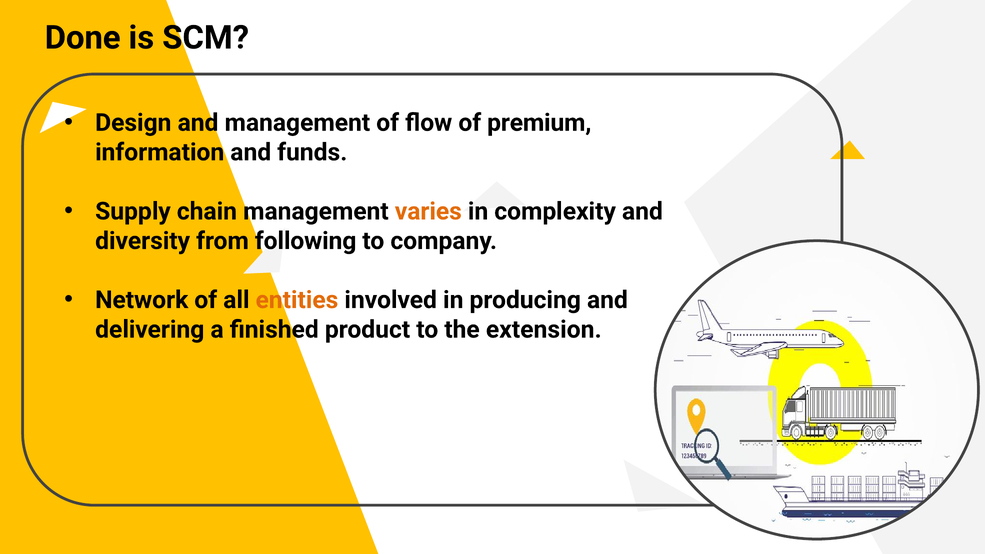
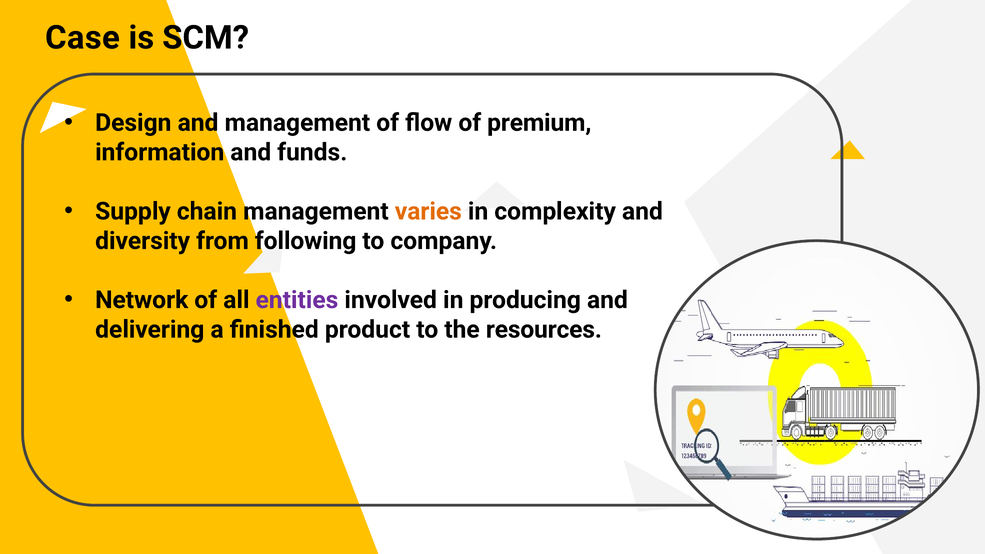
Done: Done -> Case (82, 38)
entities colour: orange -> purple (297, 300)
extension: extension -> resources (544, 330)
